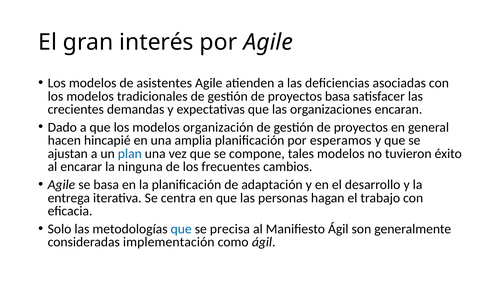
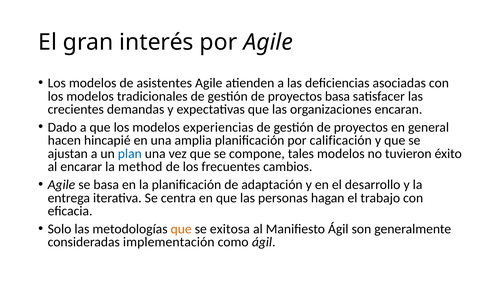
organización: organización -> experiencias (218, 127)
esperamos: esperamos -> calificación (341, 141)
ninguna: ninguna -> method (140, 167)
que colour: blue -> orange (181, 229)
precisa: precisa -> exitosa (230, 229)
